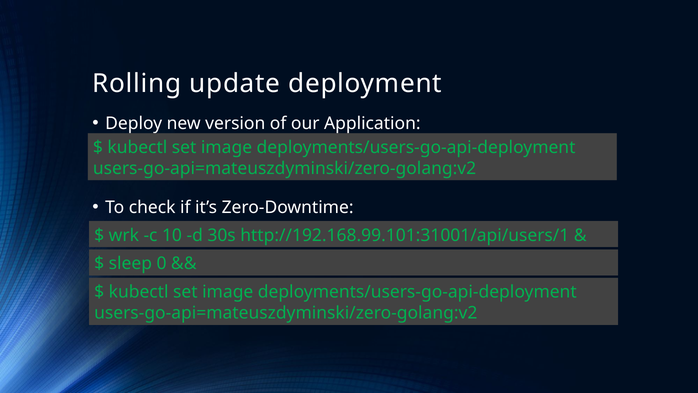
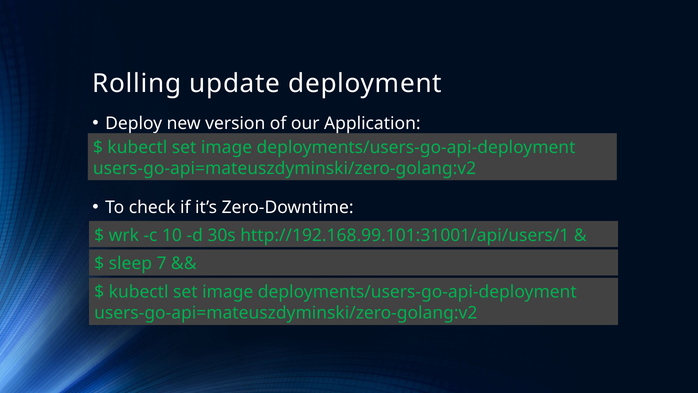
0: 0 -> 7 (162, 263)
